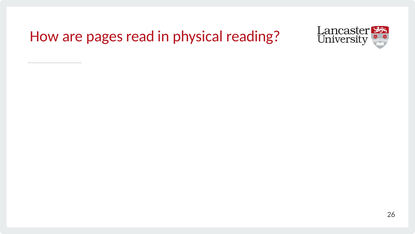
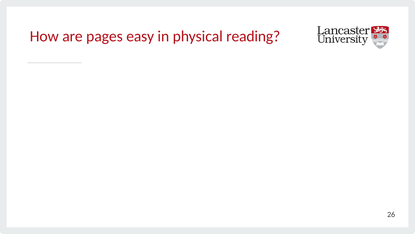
read: read -> easy (140, 36)
